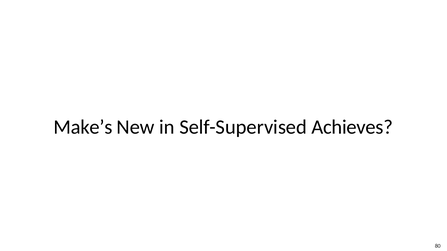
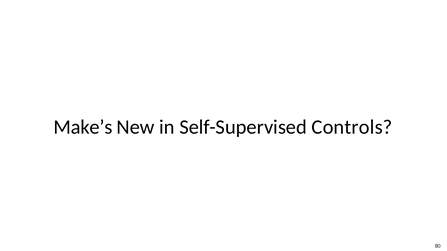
Achieves: Achieves -> Controls (352, 127)
